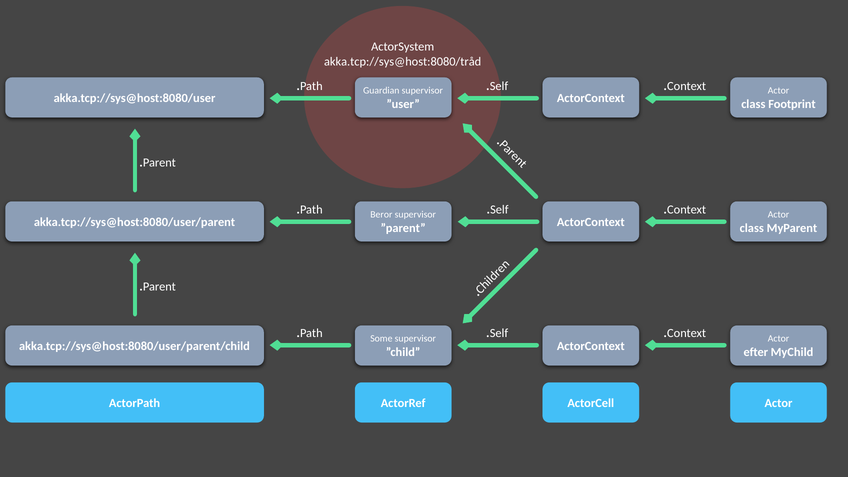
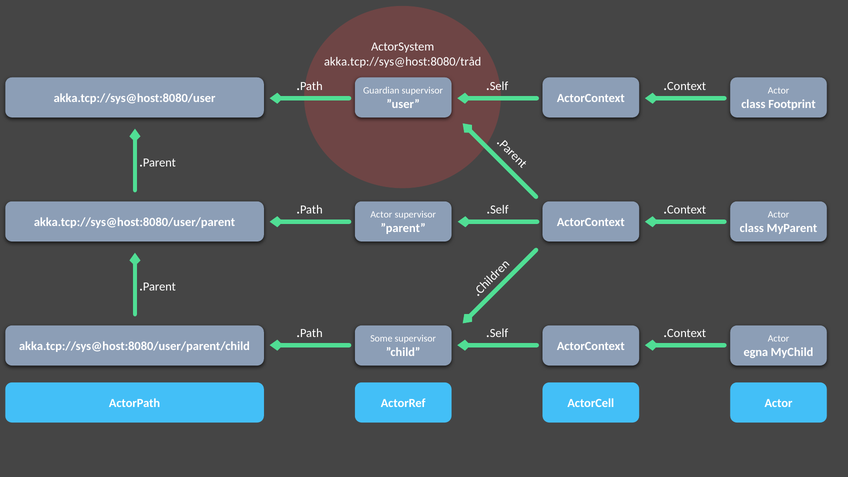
Beror: Beror -> Actor (381, 215)
efter: efter -> egna (756, 352)
